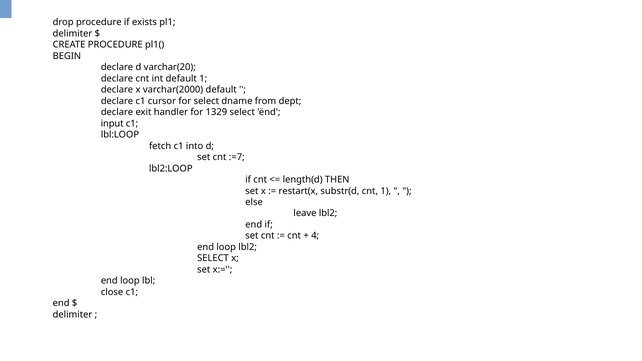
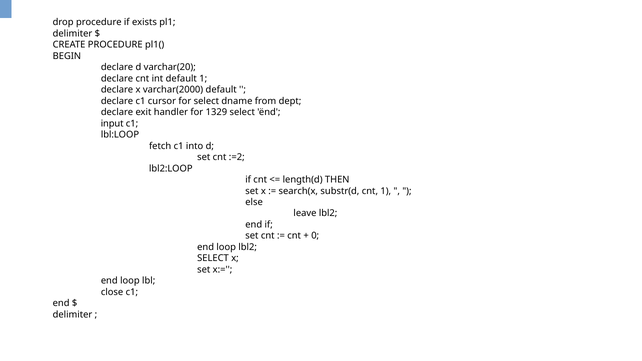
:=7: :=7 -> :=2 (237, 157)
restart(x: restart(x -> search(x (298, 191)
4: 4 -> 0 (315, 236)
